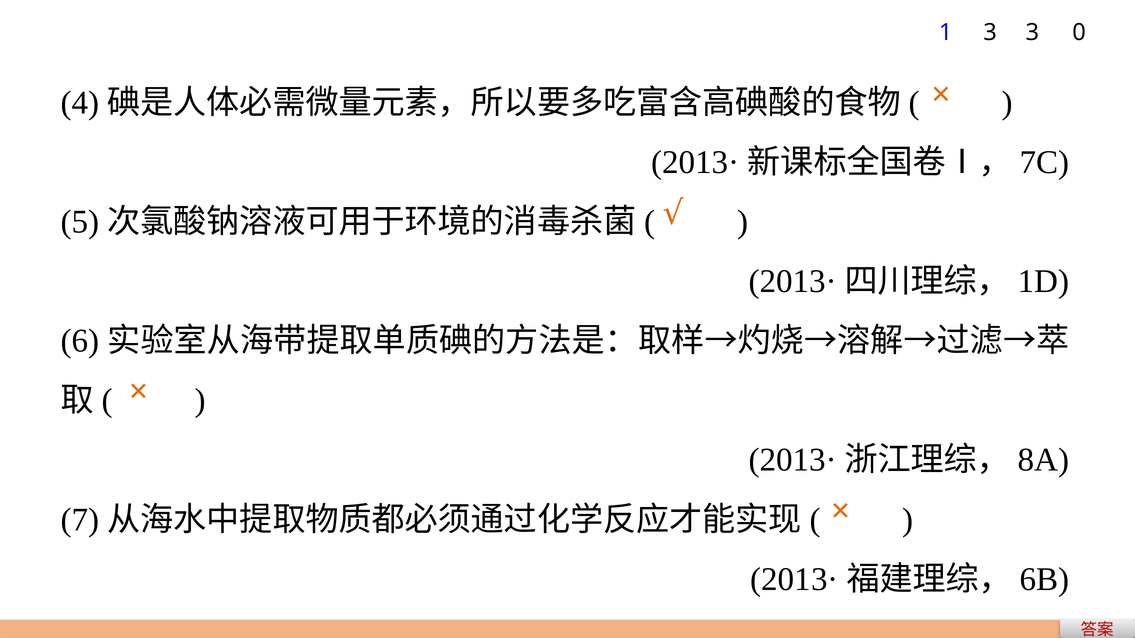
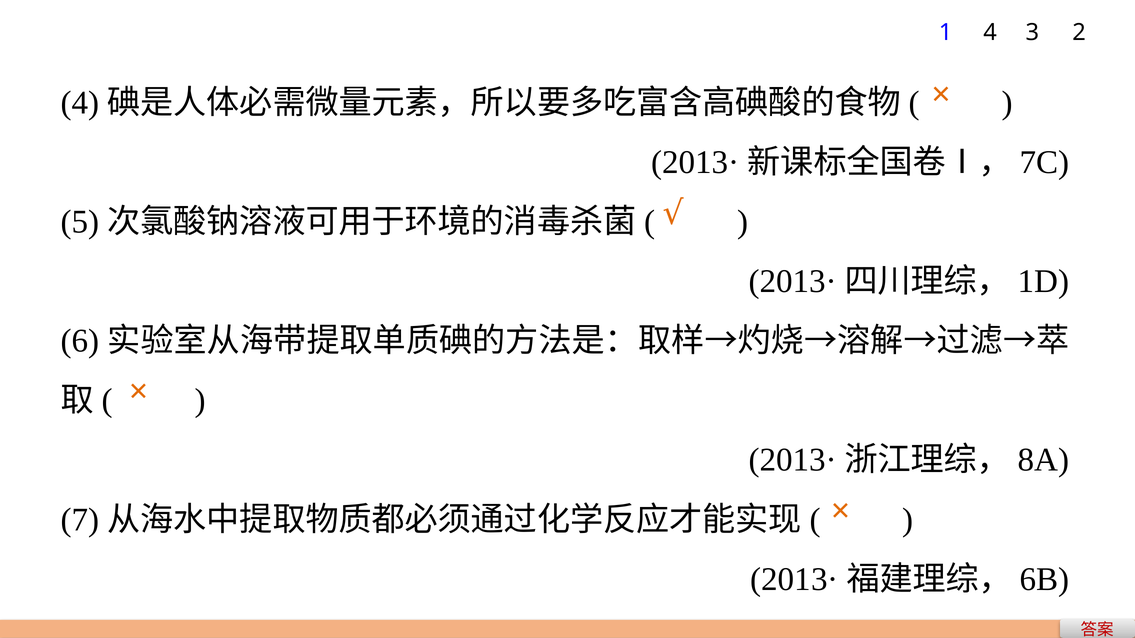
1 3: 3 -> 4 (990, 33)
0: 0 -> 2 (1079, 33)
